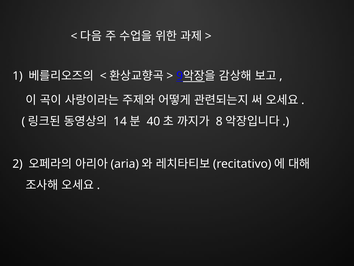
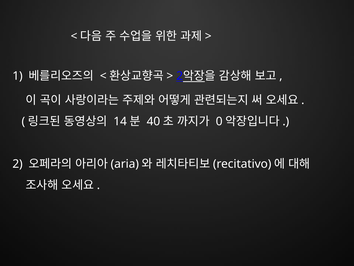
9: 9 -> 2 (180, 76)
8: 8 -> 0 (219, 121)
